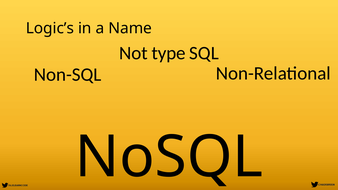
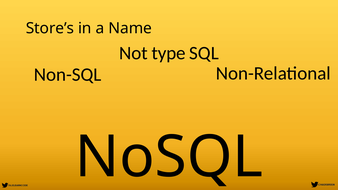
Logic’s: Logic’s -> Store’s (50, 28)
